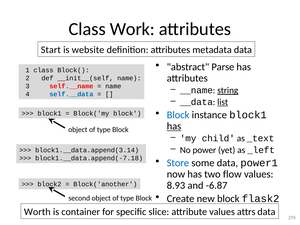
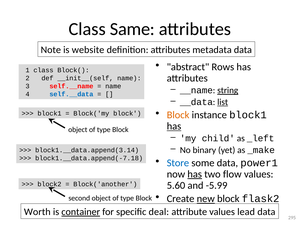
Work: Work -> Same (132, 29)
Start: Start -> Note (51, 50)
Parse: Parse -> Rows (223, 67)
Block colour: blue -> orange (178, 115)
_text: _text -> _left (261, 138)
power: power -> binary (204, 150)
_left: _left -> _make (261, 150)
has underline: none -> present (195, 174)
8.93: 8.93 -> 5.60 (176, 185)
-6.87: -6.87 -> -5.99 (217, 185)
new underline: none -> present (206, 199)
container underline: none -> present (81, 212)
slice: slice -> deal (159, 212)
attrs: attrs -> lead (246, 212)
